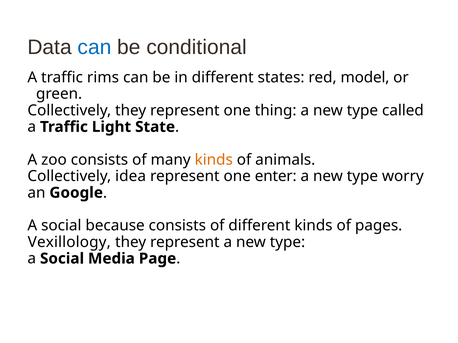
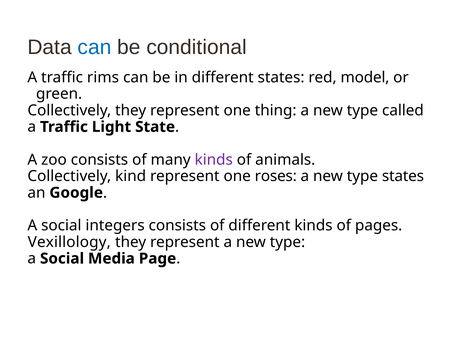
kinds colour: orange -> purple (214, 160)
idea: idea -> kind (131, 177)
enter: enter -> roses (276, 177)
type worry: worry -> states (403, 177)
because: because -> integers (115, 226)
